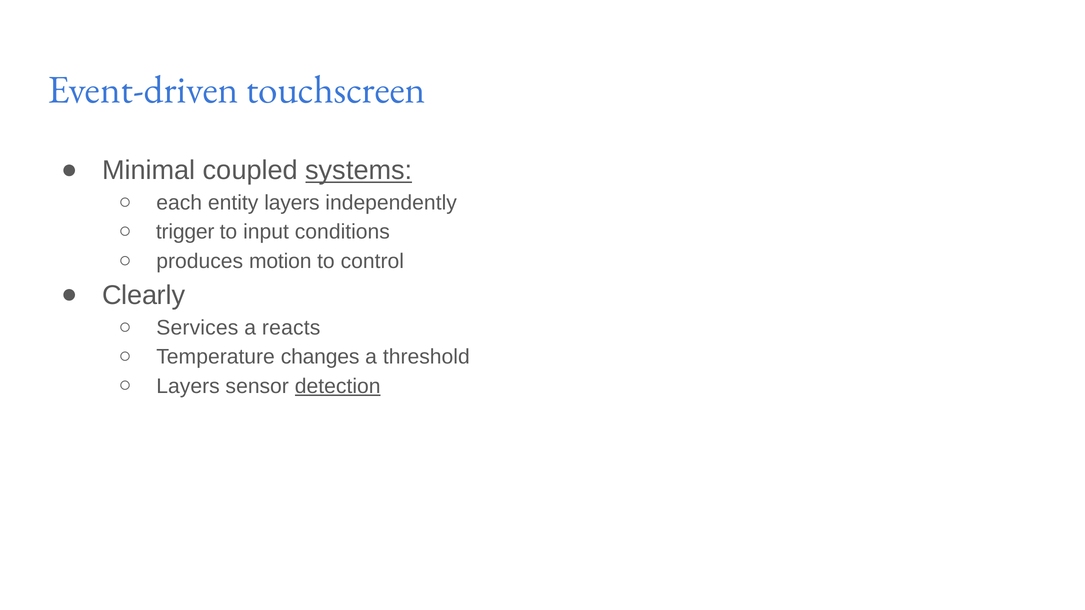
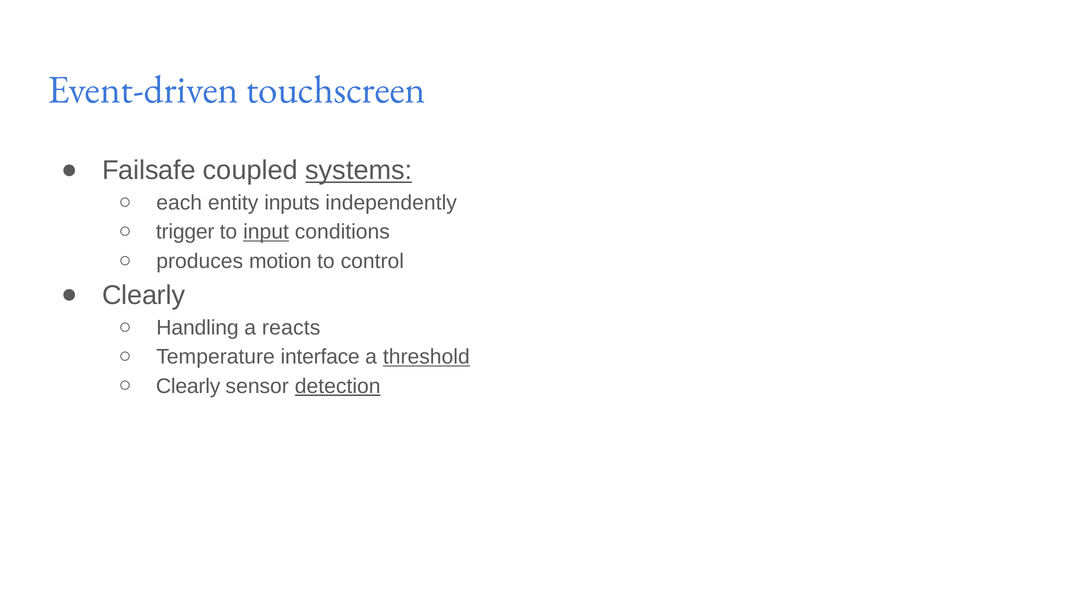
Minimal: Minimal -> Failsafe (149, 171)
entity layers: layers -> inputs (292, 203)
input underline: none -> present (266, 232)
Services: Services -> Handling (197, 328)
changes: changes -> interface (320, 357)
threshold underline: none -> present (426, 357)
Layers: Layers -> Clearly (188, 386)
